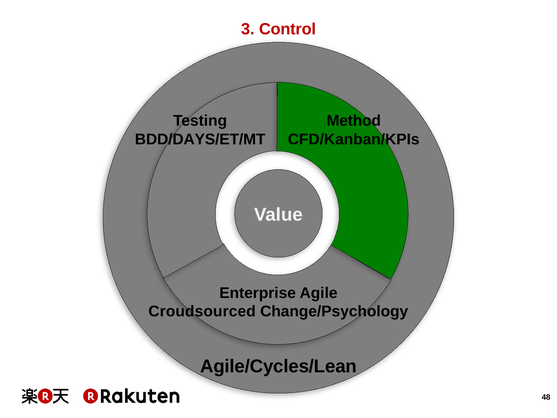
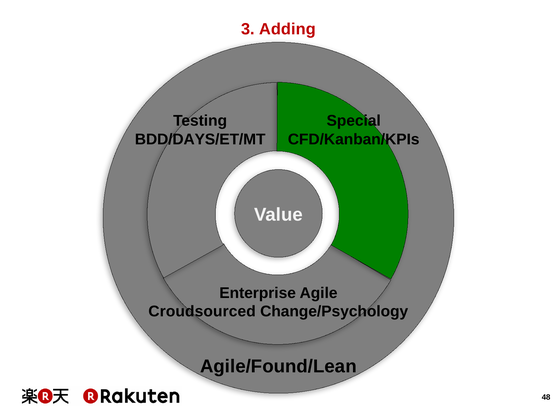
Control: Control -> Adding (287, 29)
Method: Method -> Special (354, 121)
Agile/Cycles/Lean: Agile/Cycles/Lean -> Agile/Found/Lean (278, 366)
